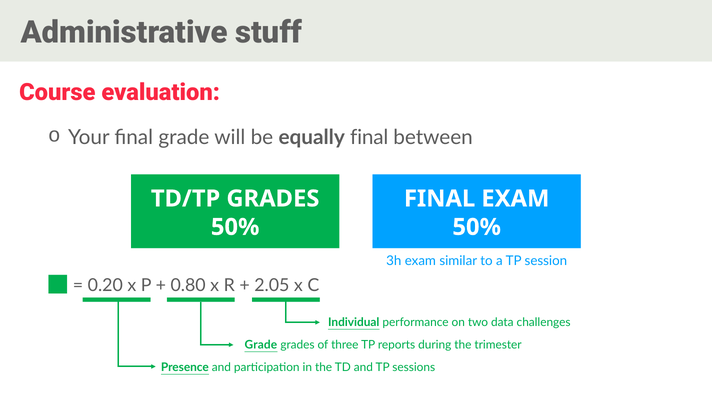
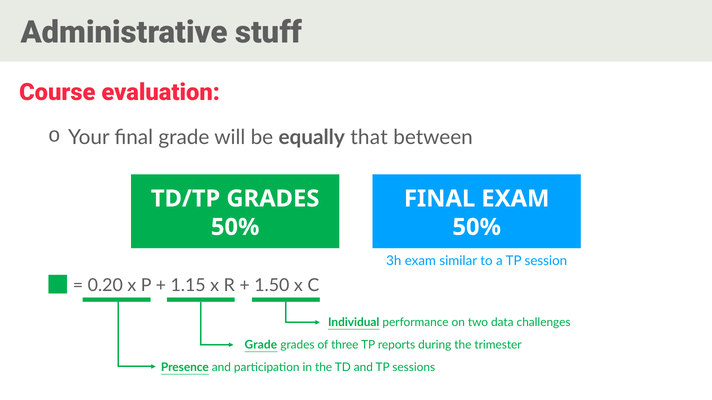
equally final: final -> that (369, 138)
0.80: 0.80 -> 1.15 (188, 286)
2.05: 2.05 -> 1.50 (272, 286)
